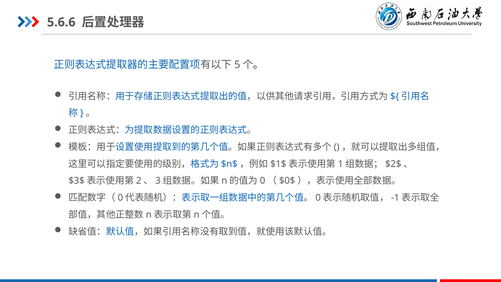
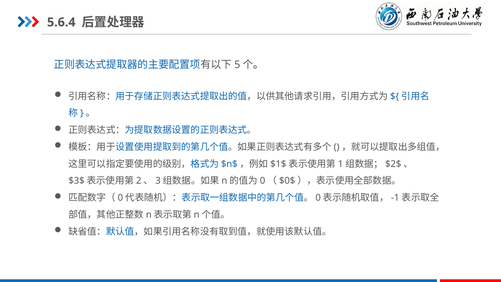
5.6.6: 5.6.6 -> 5.6.4 (61, 22)
